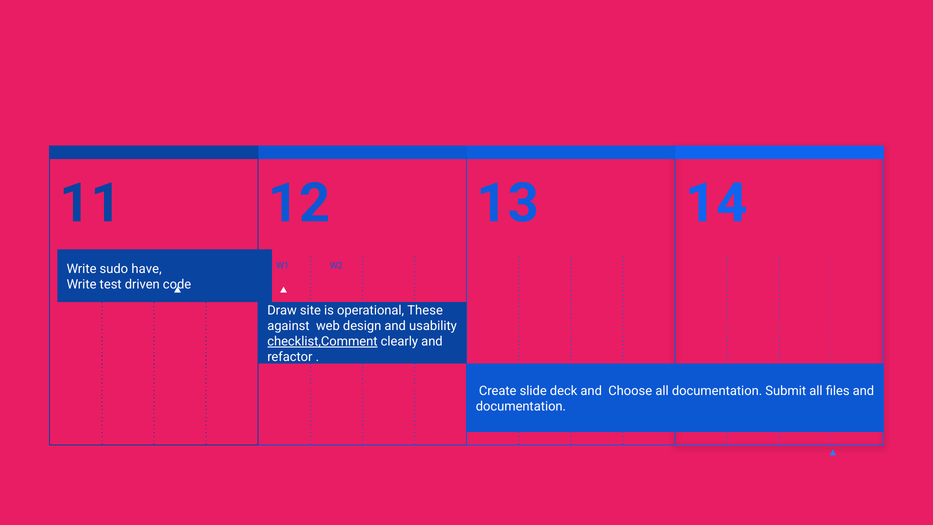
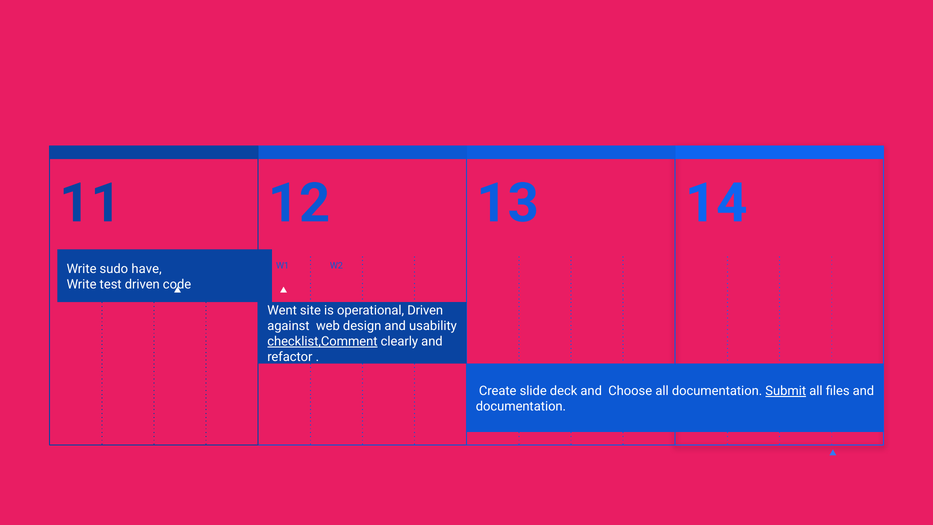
Draw: Draw -> Went (282, 310)
operational These: These -> Driven (425, 310)
Submit underline: none -> present (786, 391)
